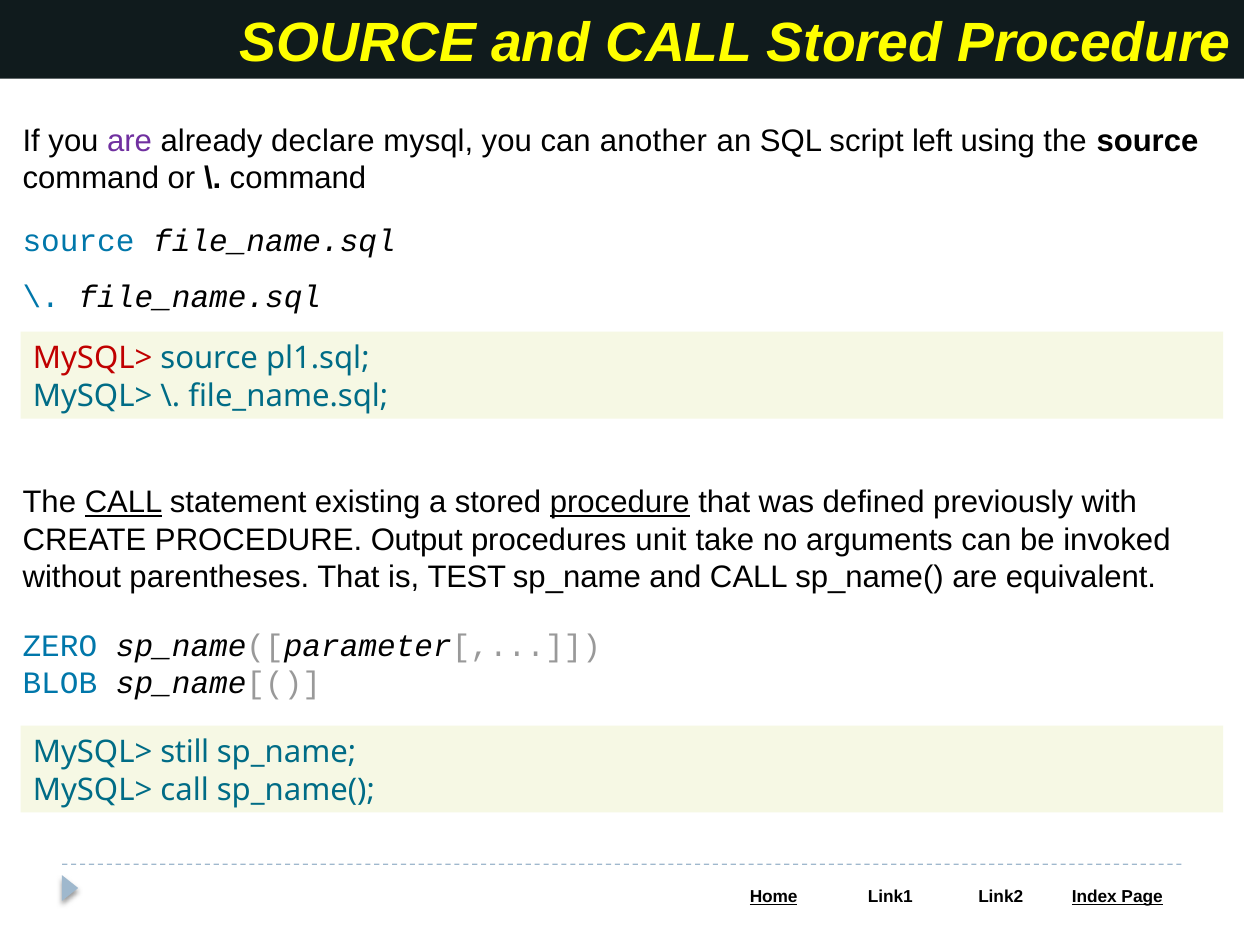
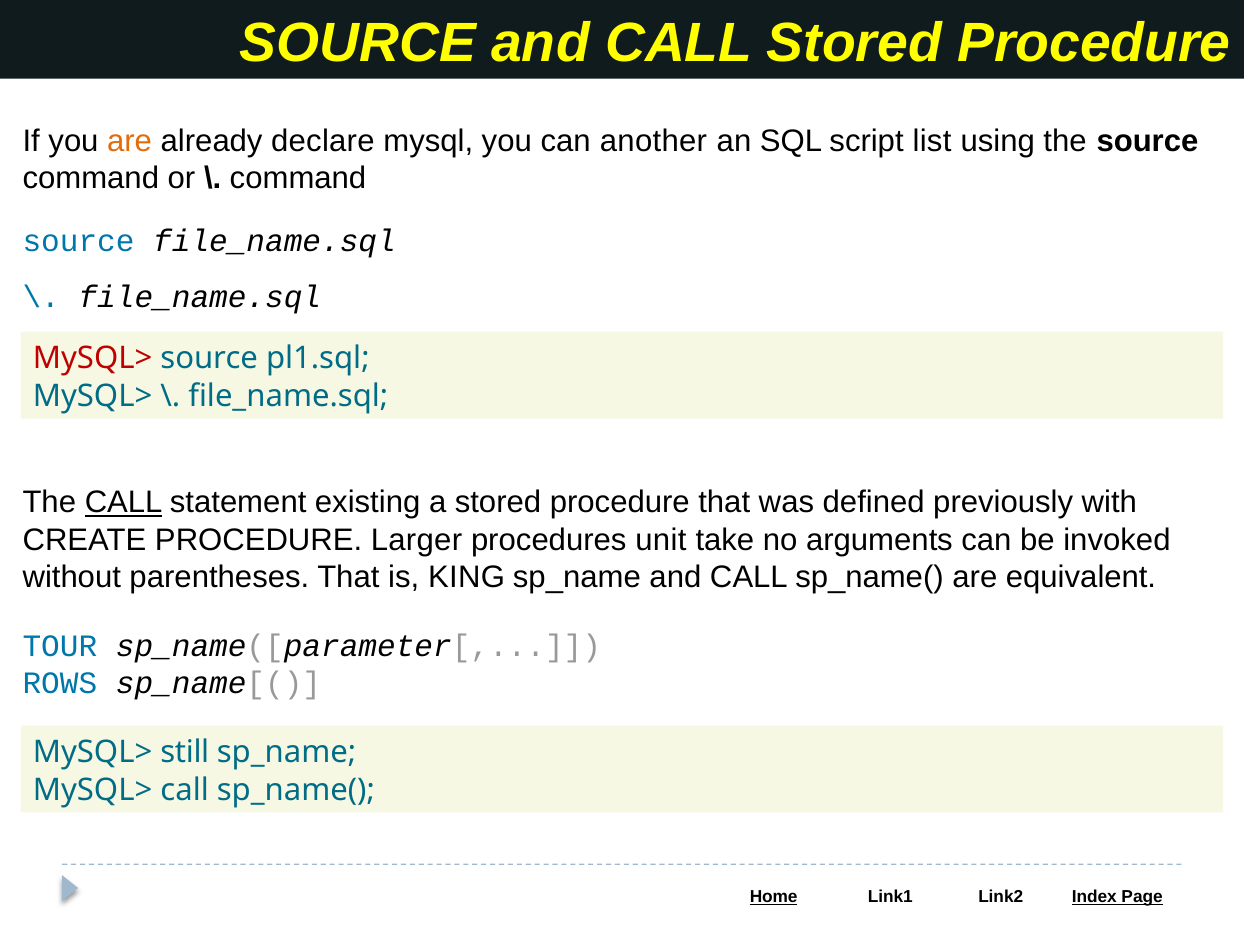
are colour: purple -> orange (130, 141)
left: left -> list (932, 141)
procedure underline: present -> none (620, 503)
Output: Output -> Larger (416, 540)
TEST: TEST -> KING (467, 577)
ZERO: ZERO -> TOUR (60, 646)
BLOB: BLOB -> ROWS (60, 683)
